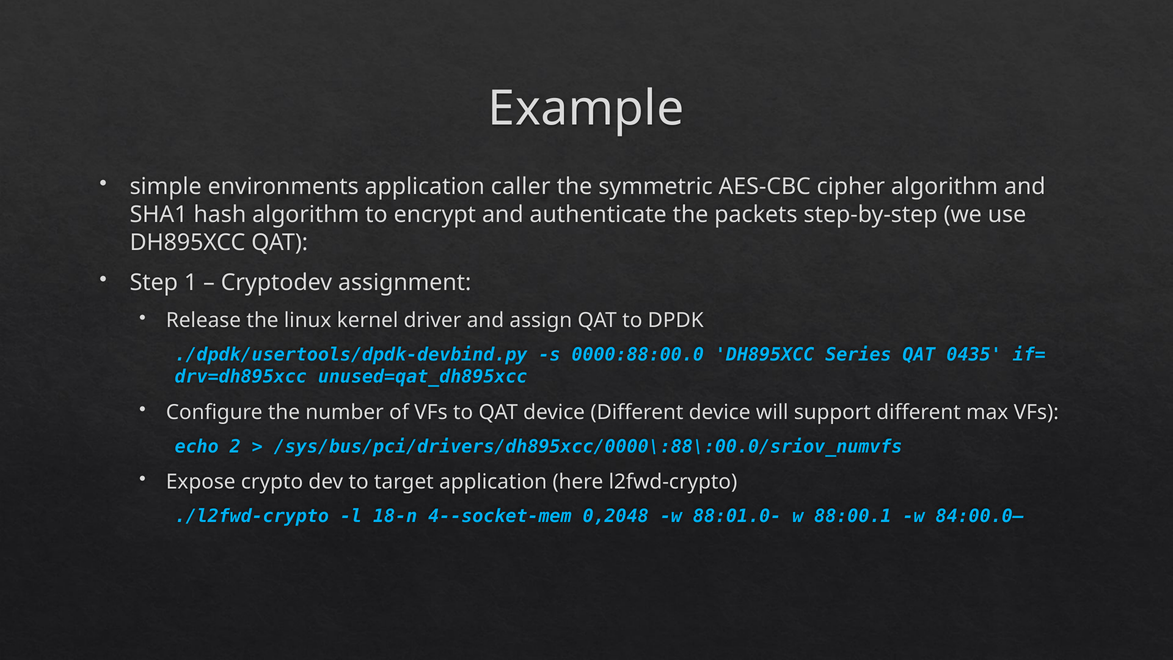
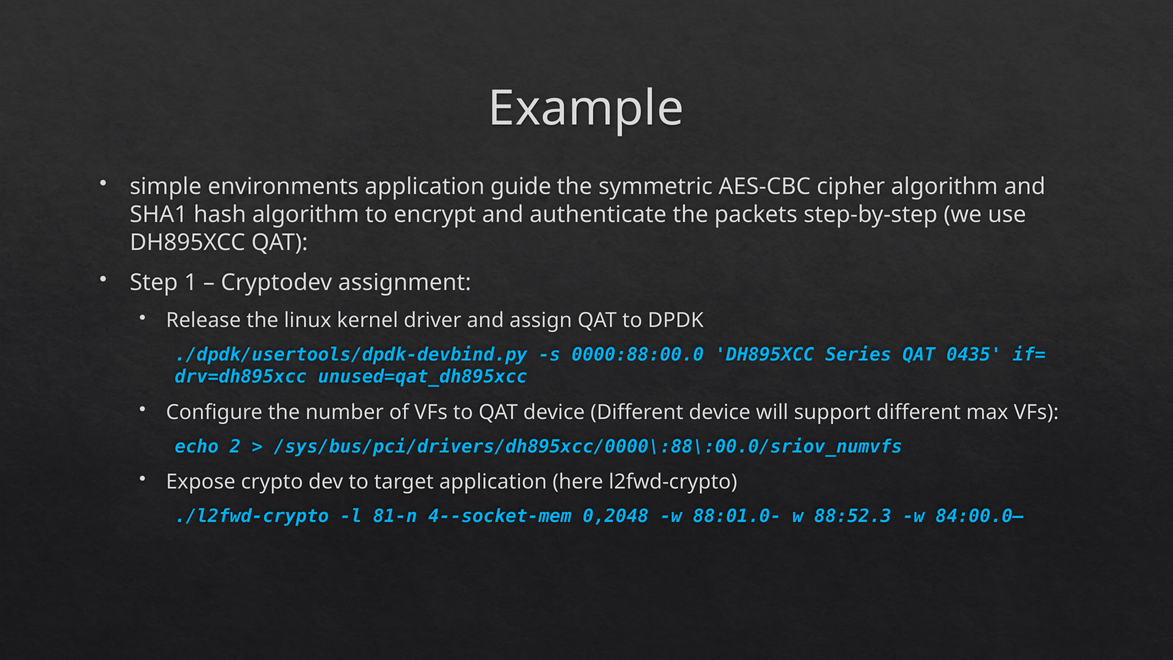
caller: caller -> guide (521, 187)
18-n: 18-n -> 81-n (395, 516)
88:00.1: 88:00.1 -> 88:52.3 (853, 516)
